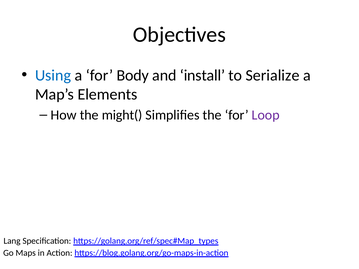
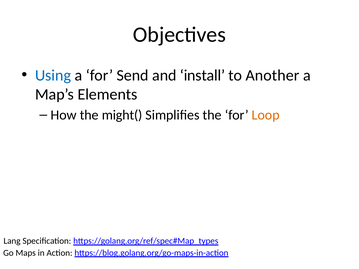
Body: Body -> Send (133, 75)
Serialize: Serialize -> Another (272, 75)
Loop colour: purple -> orange (266, 115)
